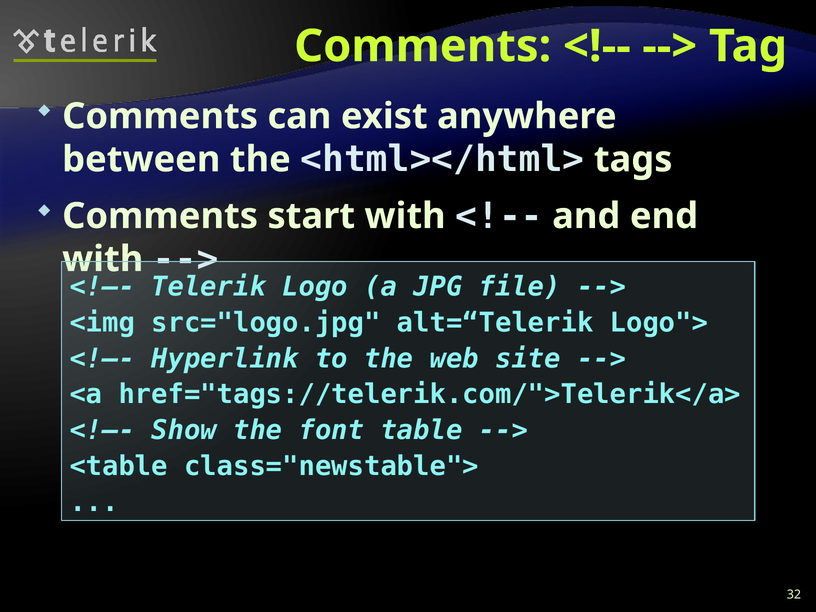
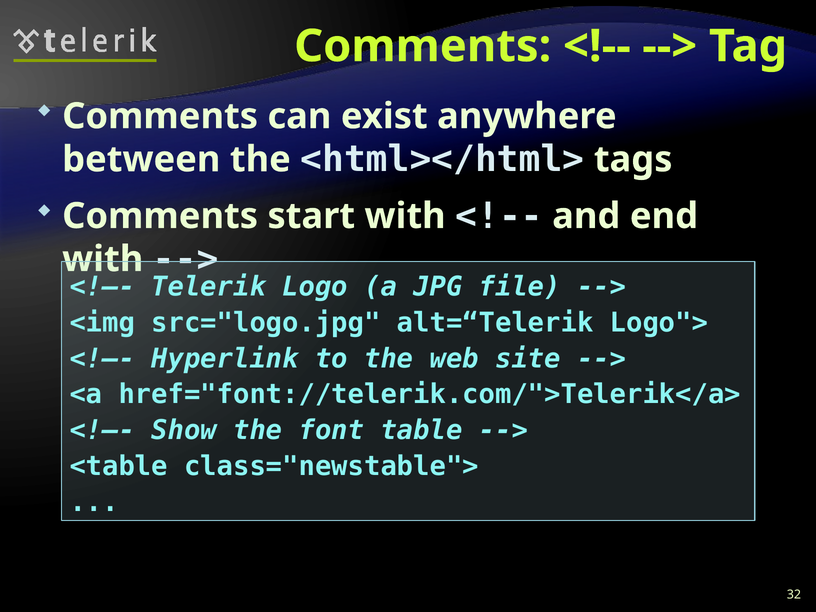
href="tags://telerik.com/">Telerik</a>: href="tags://telerik.com/">Telerik</a> -> href="font://telerik.com/">Telerik</a> (430, 394)
